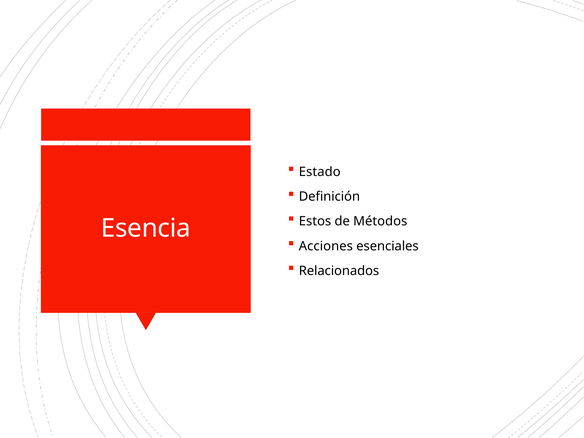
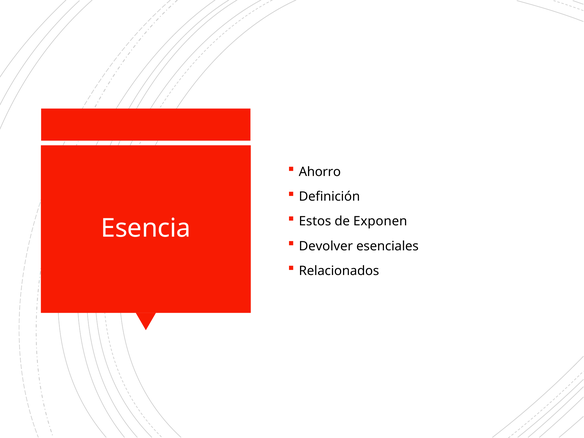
Estado: Estado -> Ahorro (320, 172)
Métodos: Métodos -> Exponen (380, 221)
Acciones: Acciones -> Devolver (326, 246)
